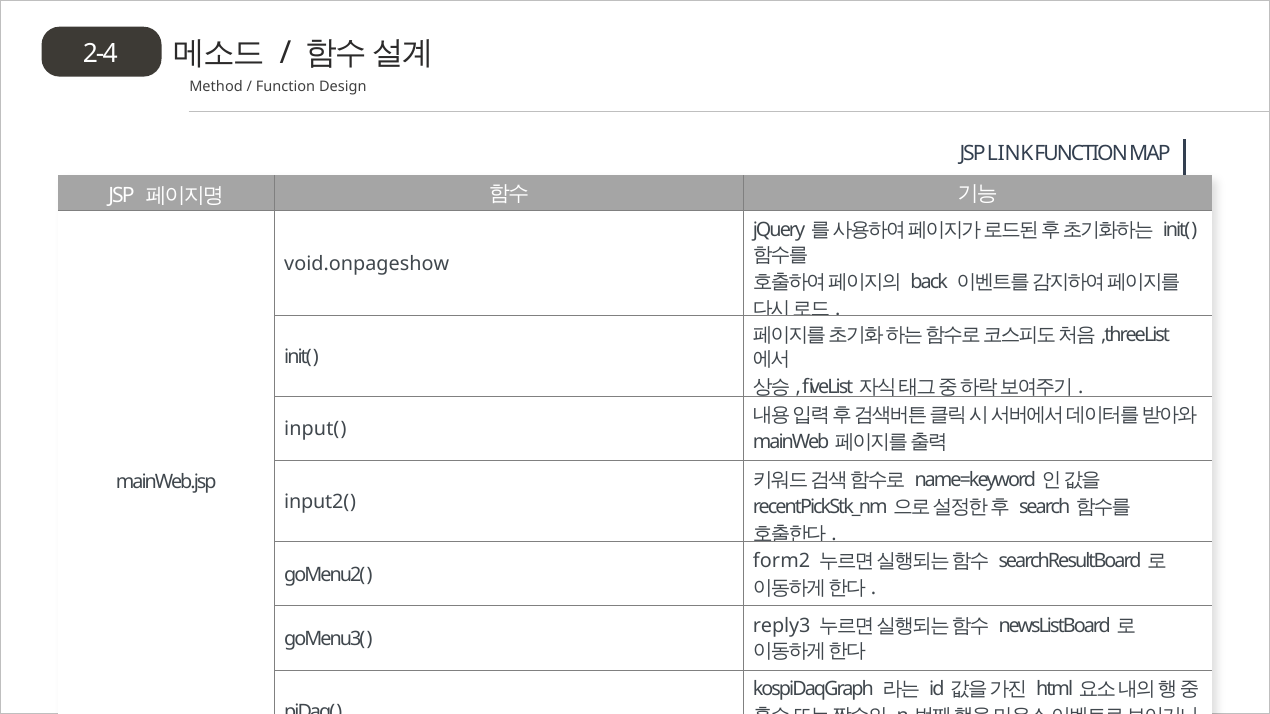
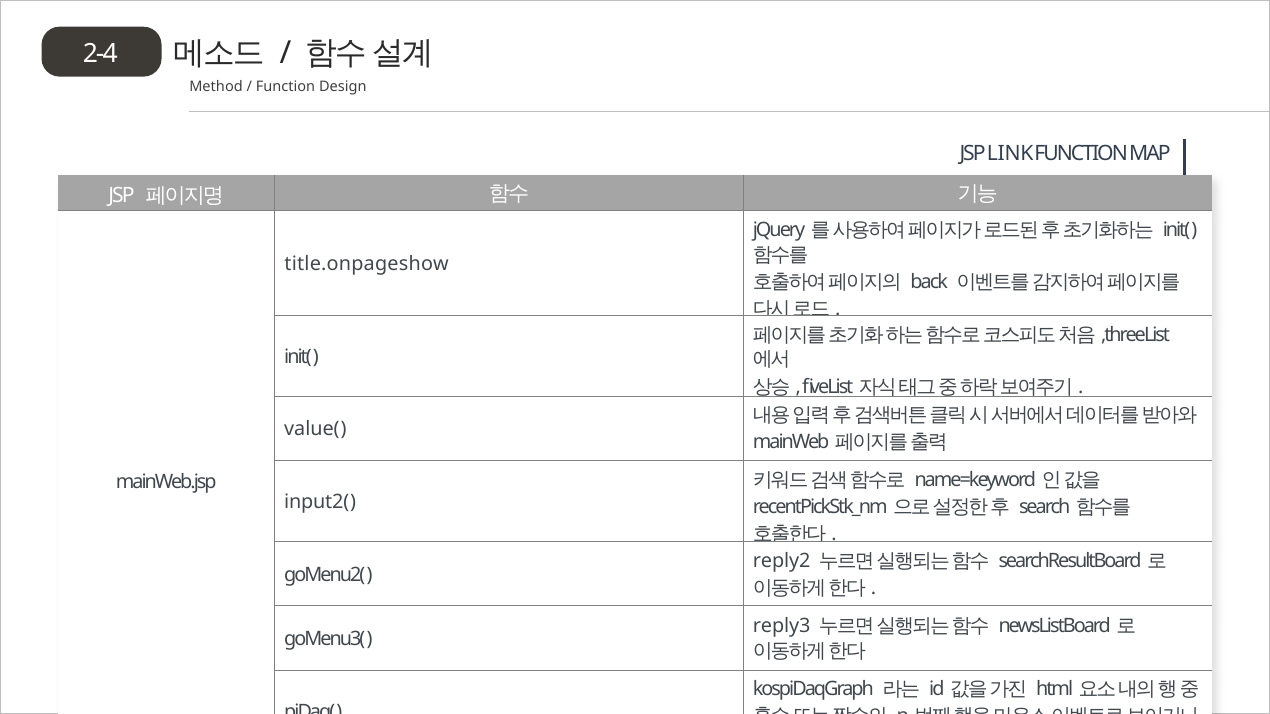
void.onpageshow: void.onpageshow -> title.onpageshow (367, 264)
input(: input( -> value( (312, 430)
form2: form2 -> reply2 (782, 561)
